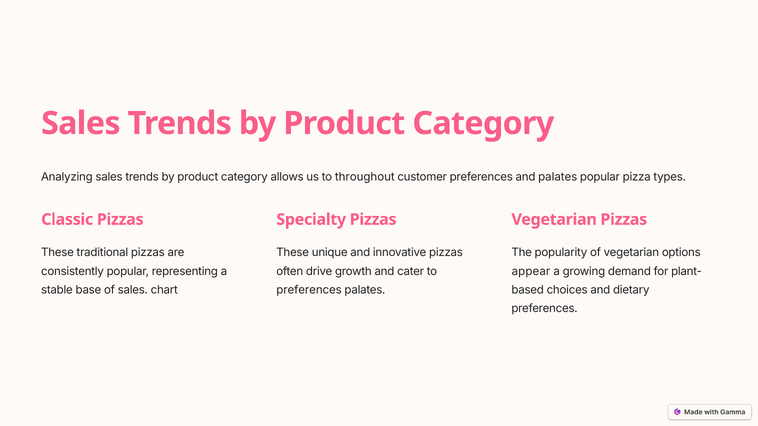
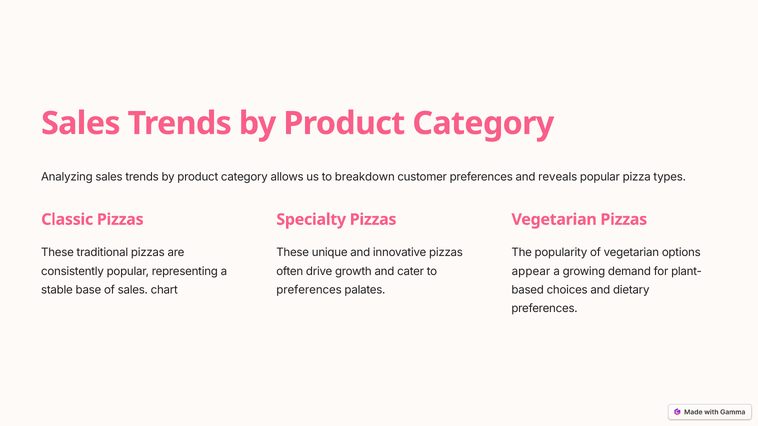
throughout: throughout -> breakdown (365, 177)
and palates: palates -> reveals (558, 177)
